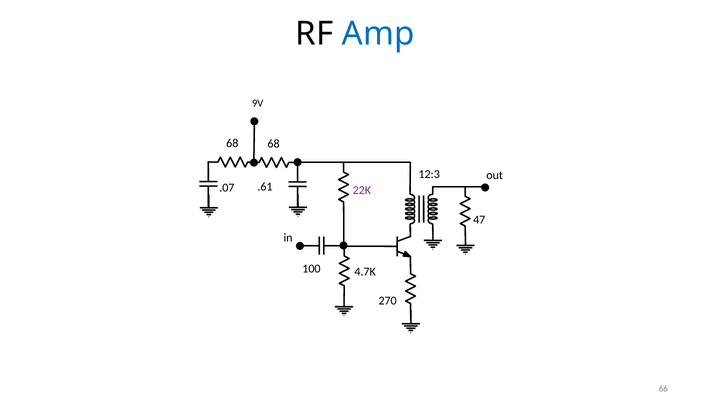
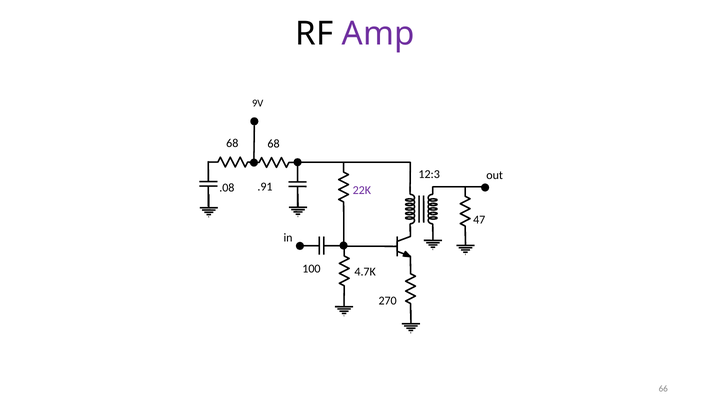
Amp colour: blue -> purple (378, 34)
.61: .61 -> .91 (265, 186)
.07: .07 -> .08 (227, 188)
